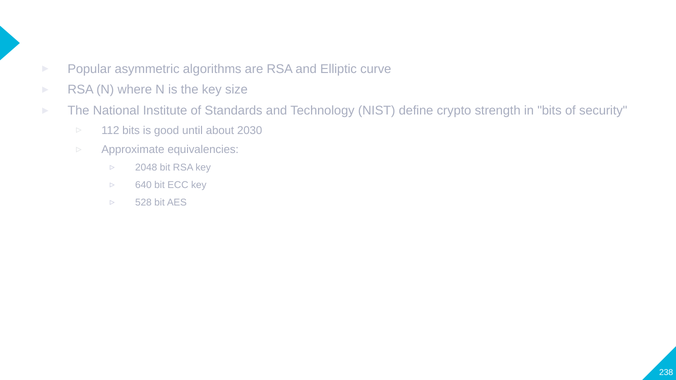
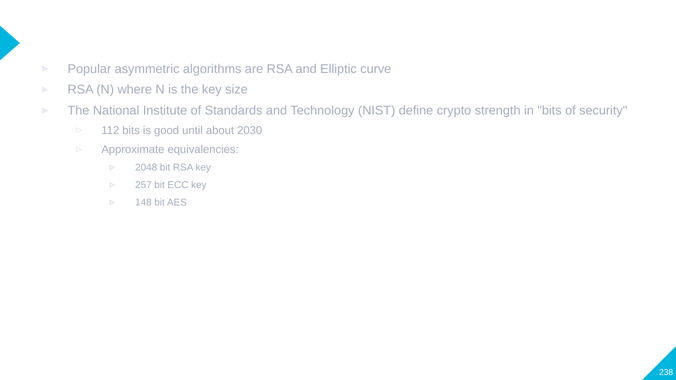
640: 640 -> 257 (143, 185)
528: 528 -> 148 (143, 203)
